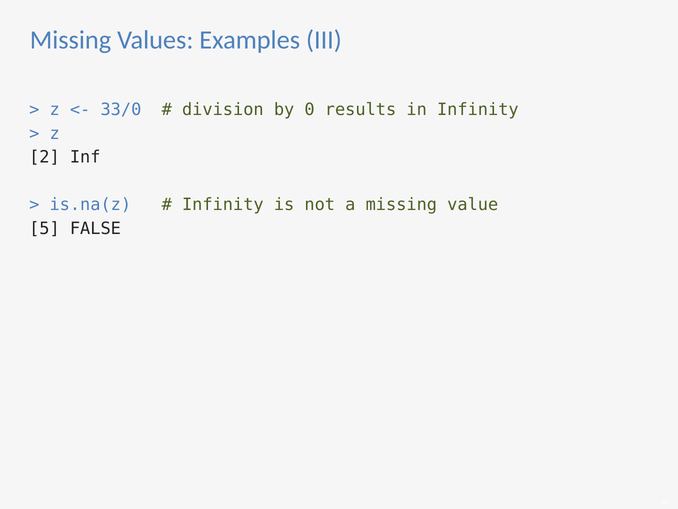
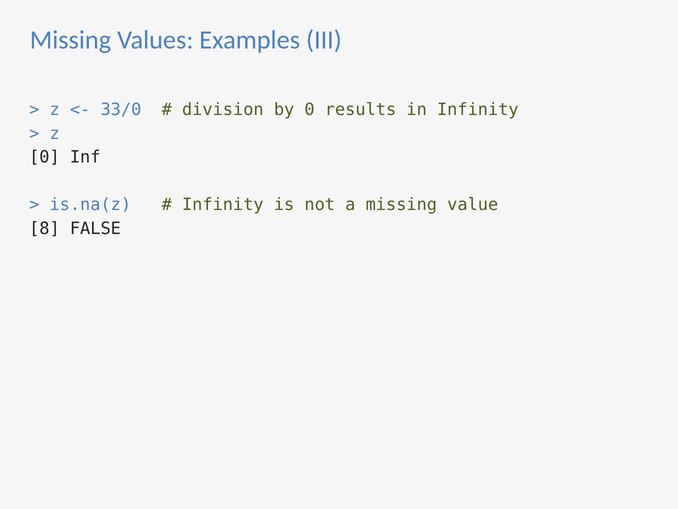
2: 2 -> 0 (44, 157)
5: 5 -> 8 (44, 228)
